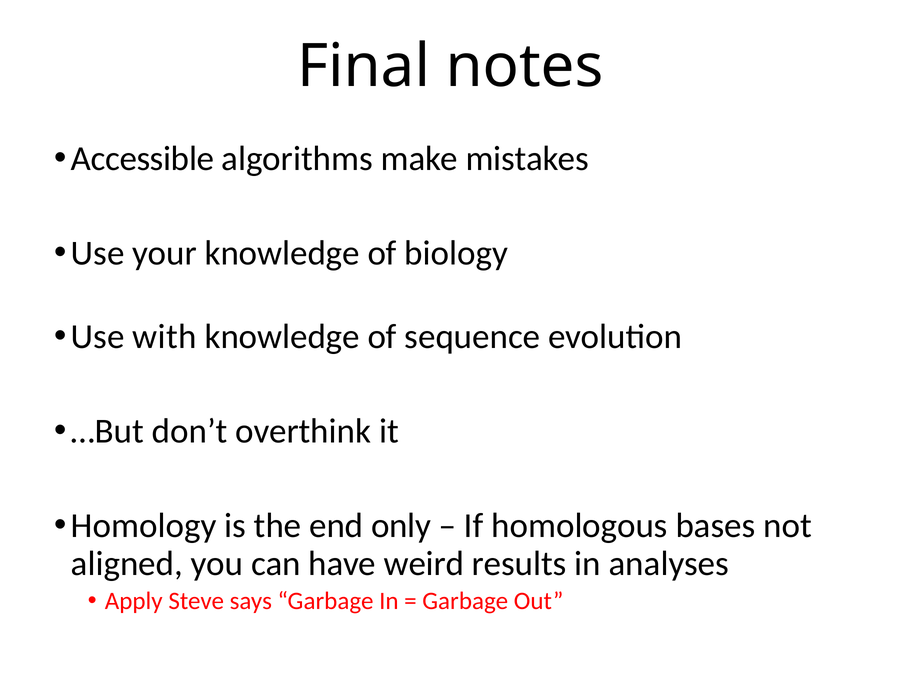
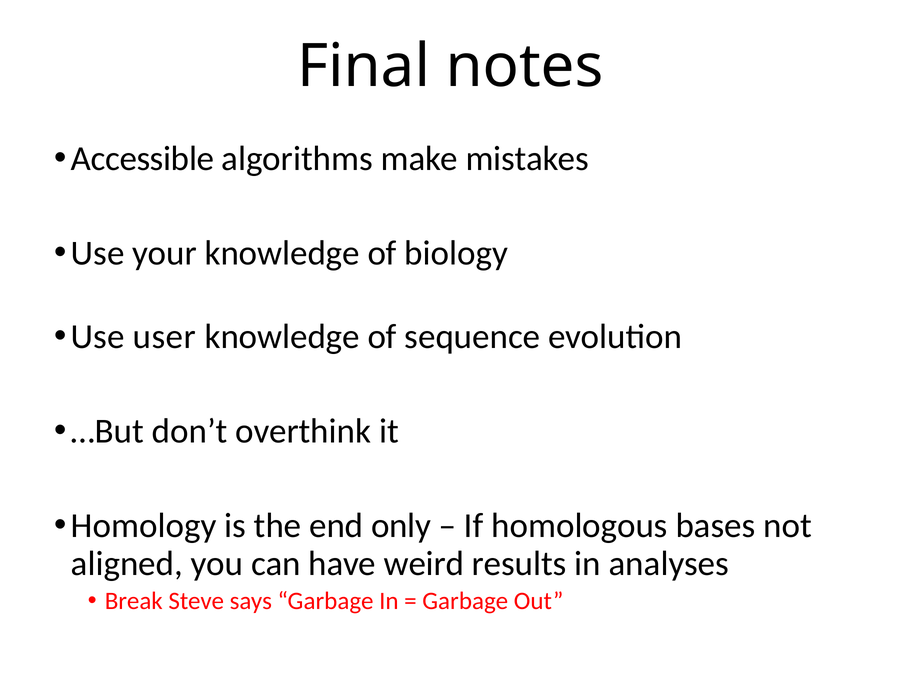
with: with -> user (164, 337)
Apply: Apply -> Break (134, 601)
